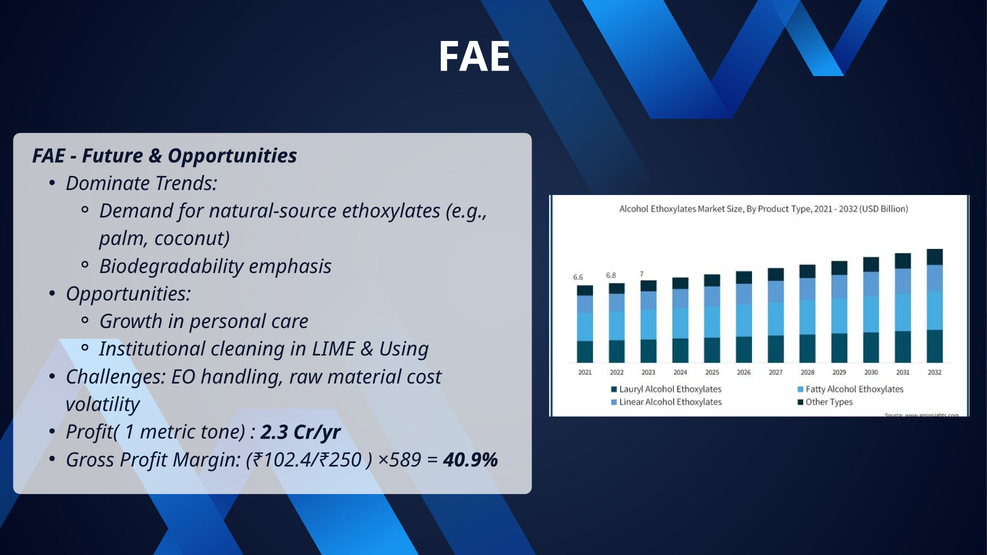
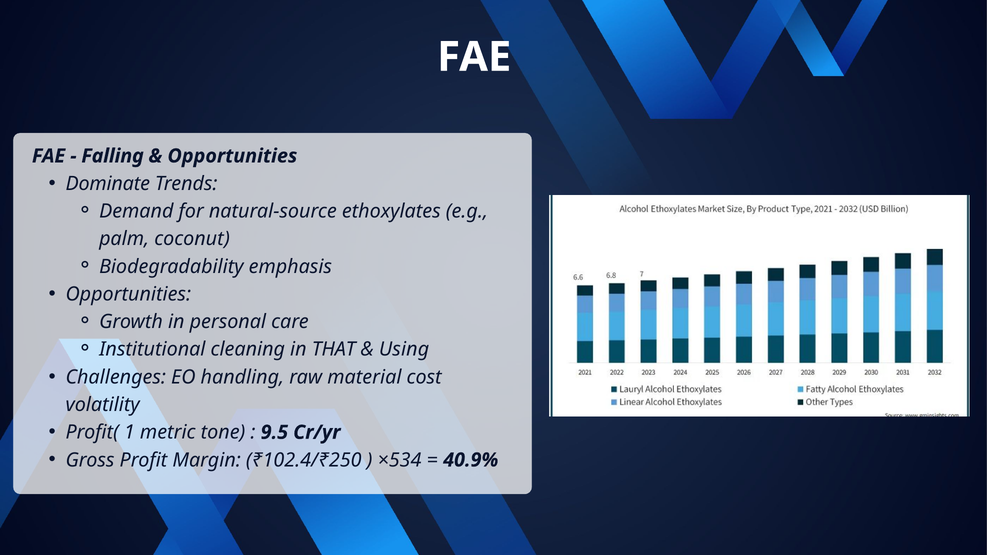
Future: Future -> Falling (113, 156)
LIME: LIME -> THAT (334, 350)
2.3: 2.3 -> 9.5 (274, 433)
×589: ×589 -> ×534 (400, 460)
